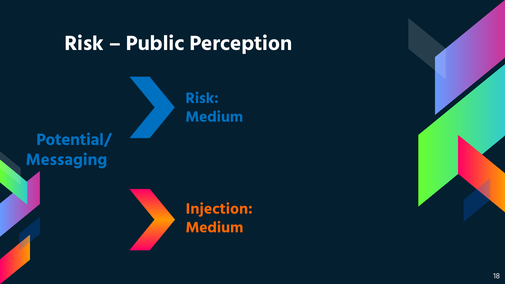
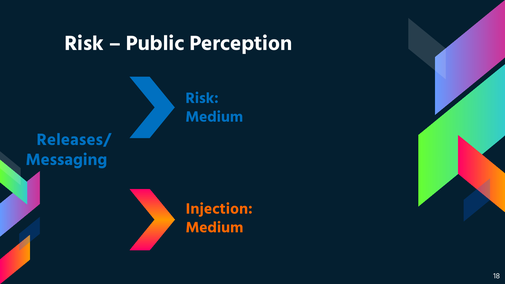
Potential/: Potential/ -> Releases/ (74, 139)
